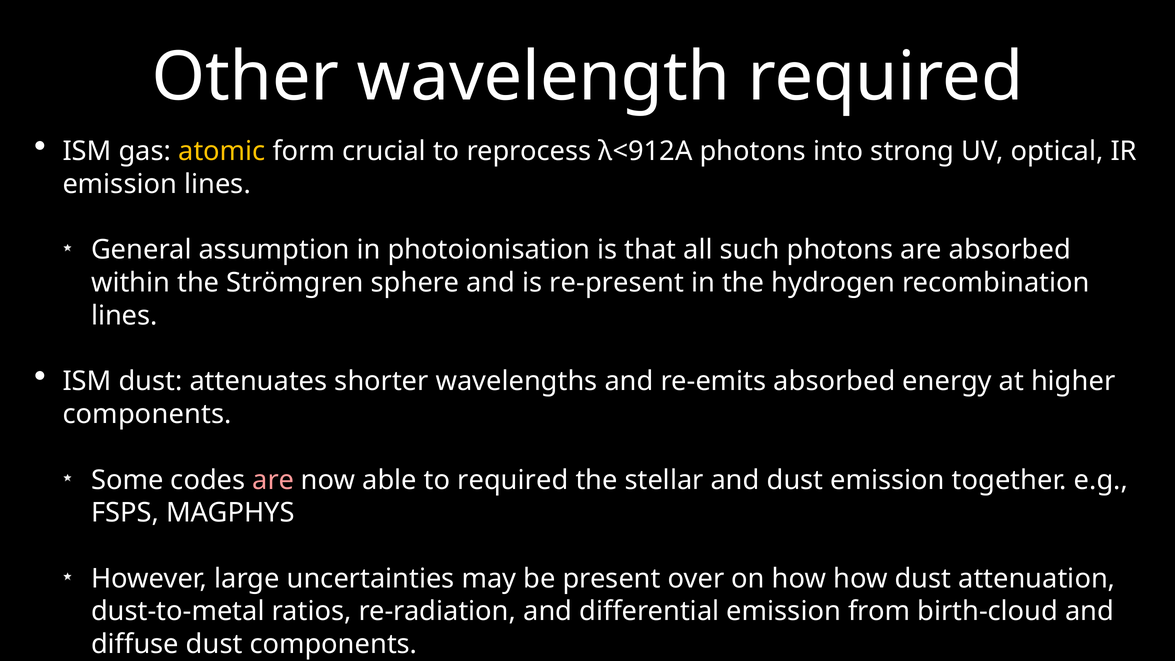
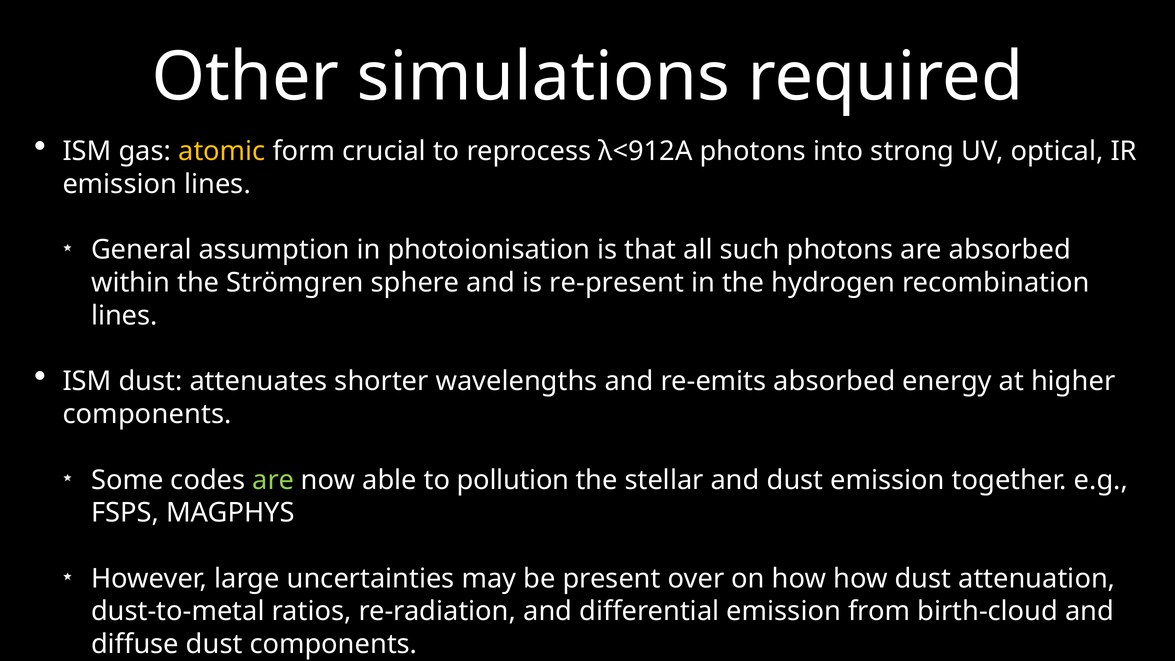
wavelength: wavelength -> simulations (543, 77)
are colour: pink -> light green (273, 480)
to required: required -> pollution (513, 480)
